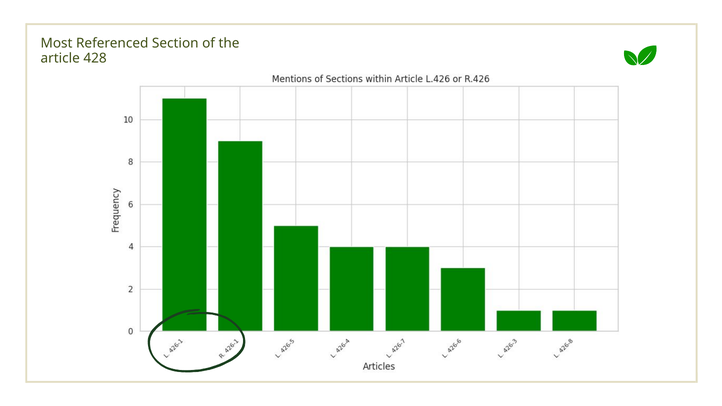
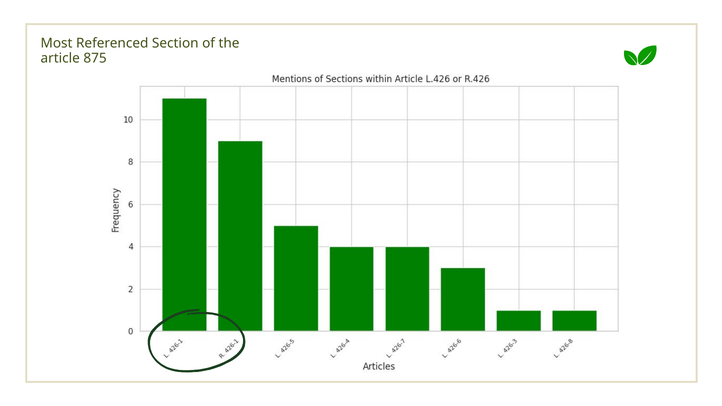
428: 428 -> 875 (95, 59)
